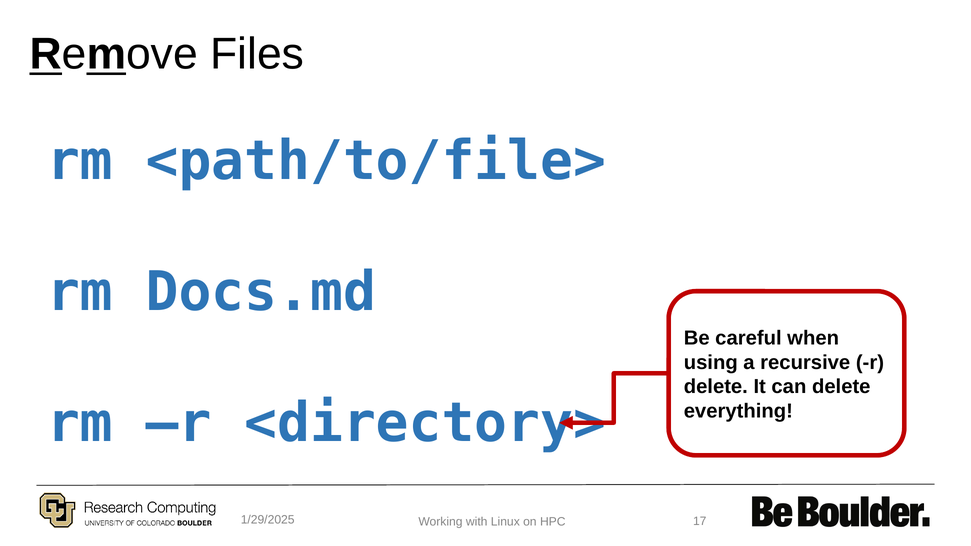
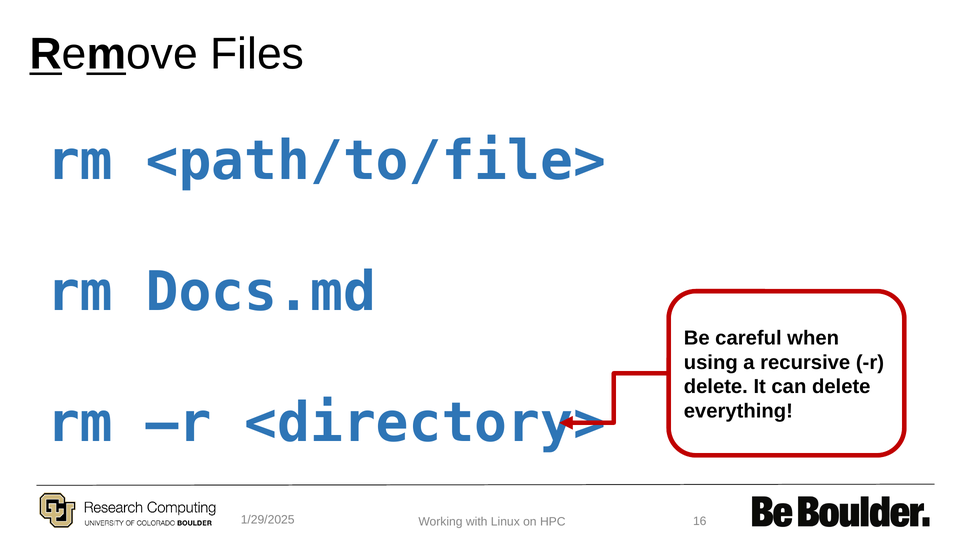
17: 17 -> 16 (700, 522)
